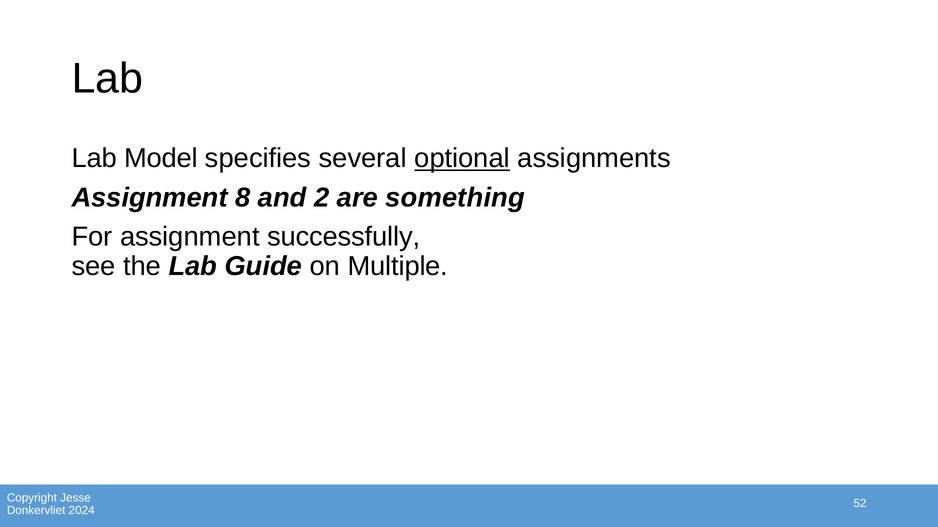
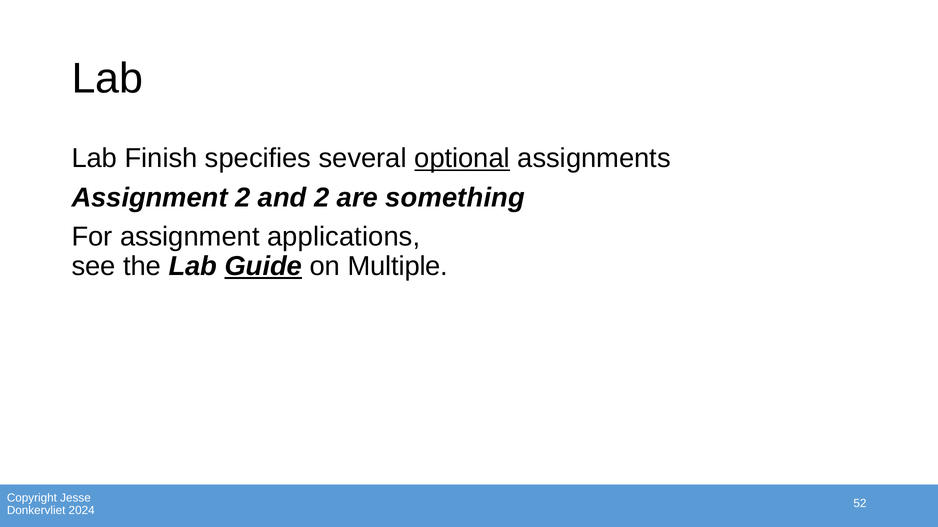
Model: Model -> Finish (161, 159)
Assignment 8: 8 -> 2 (243, 198)
successfully: successfully -> applications (344, 237)
Guide underline: none -> present (263, 267)
